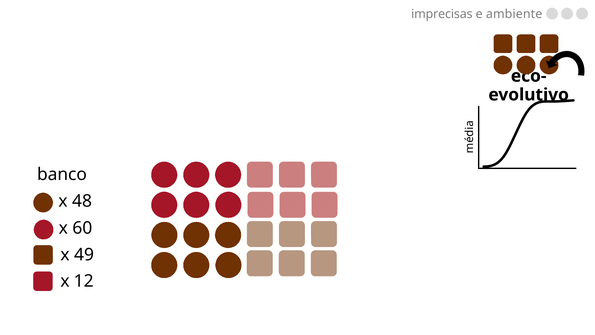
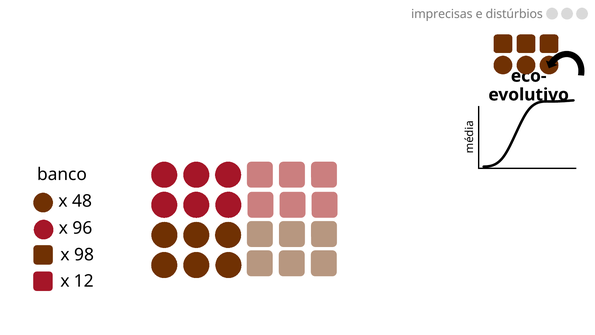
ambiente: ambiente -> distúrbios (514, 14)
60: 60 -> 96 (83, 228)
49: 49 -> 98 (84, 255)
